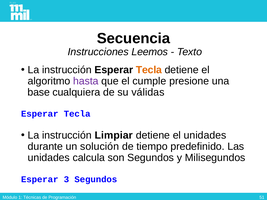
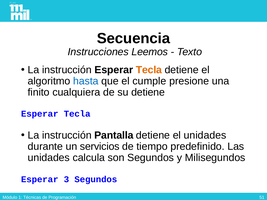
hasta colour: purple -> blue (86, 81)
base: base -> finito (39, 92)
su válidas: válidas -> detiene (148, 92)
Limpiar: Limpiar -> Pantalla (114, 135)
solución: solución -> servicios (100, 147)
